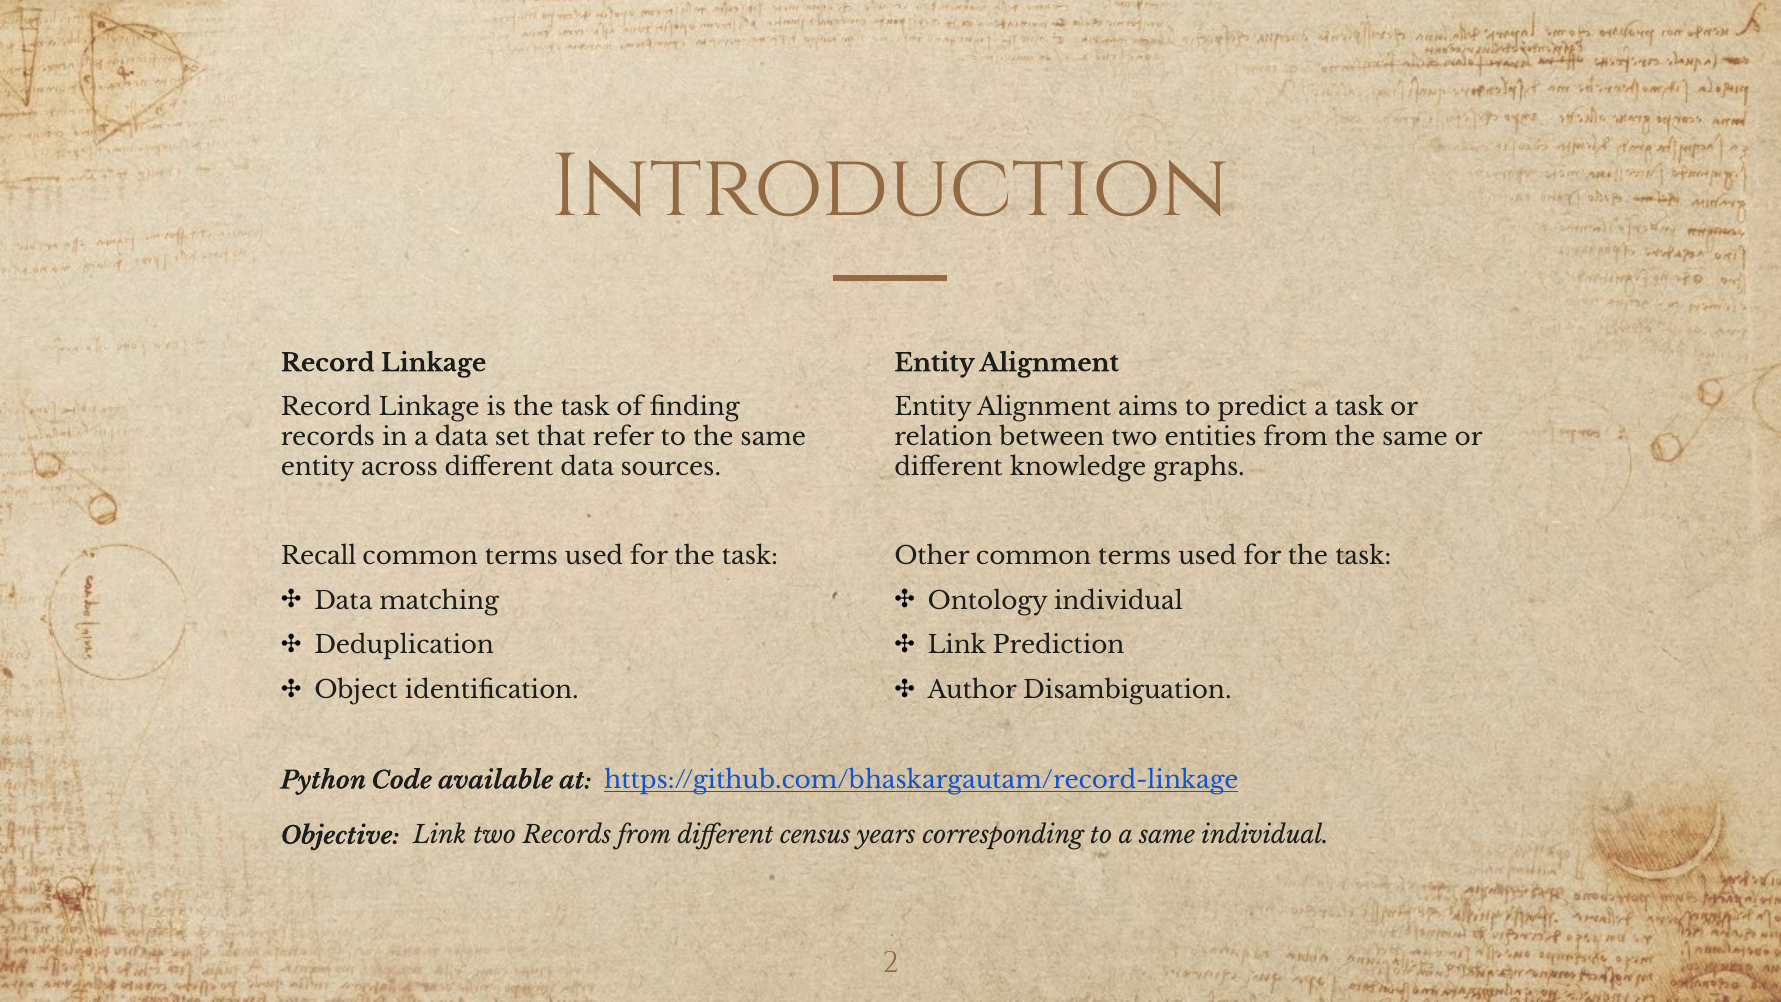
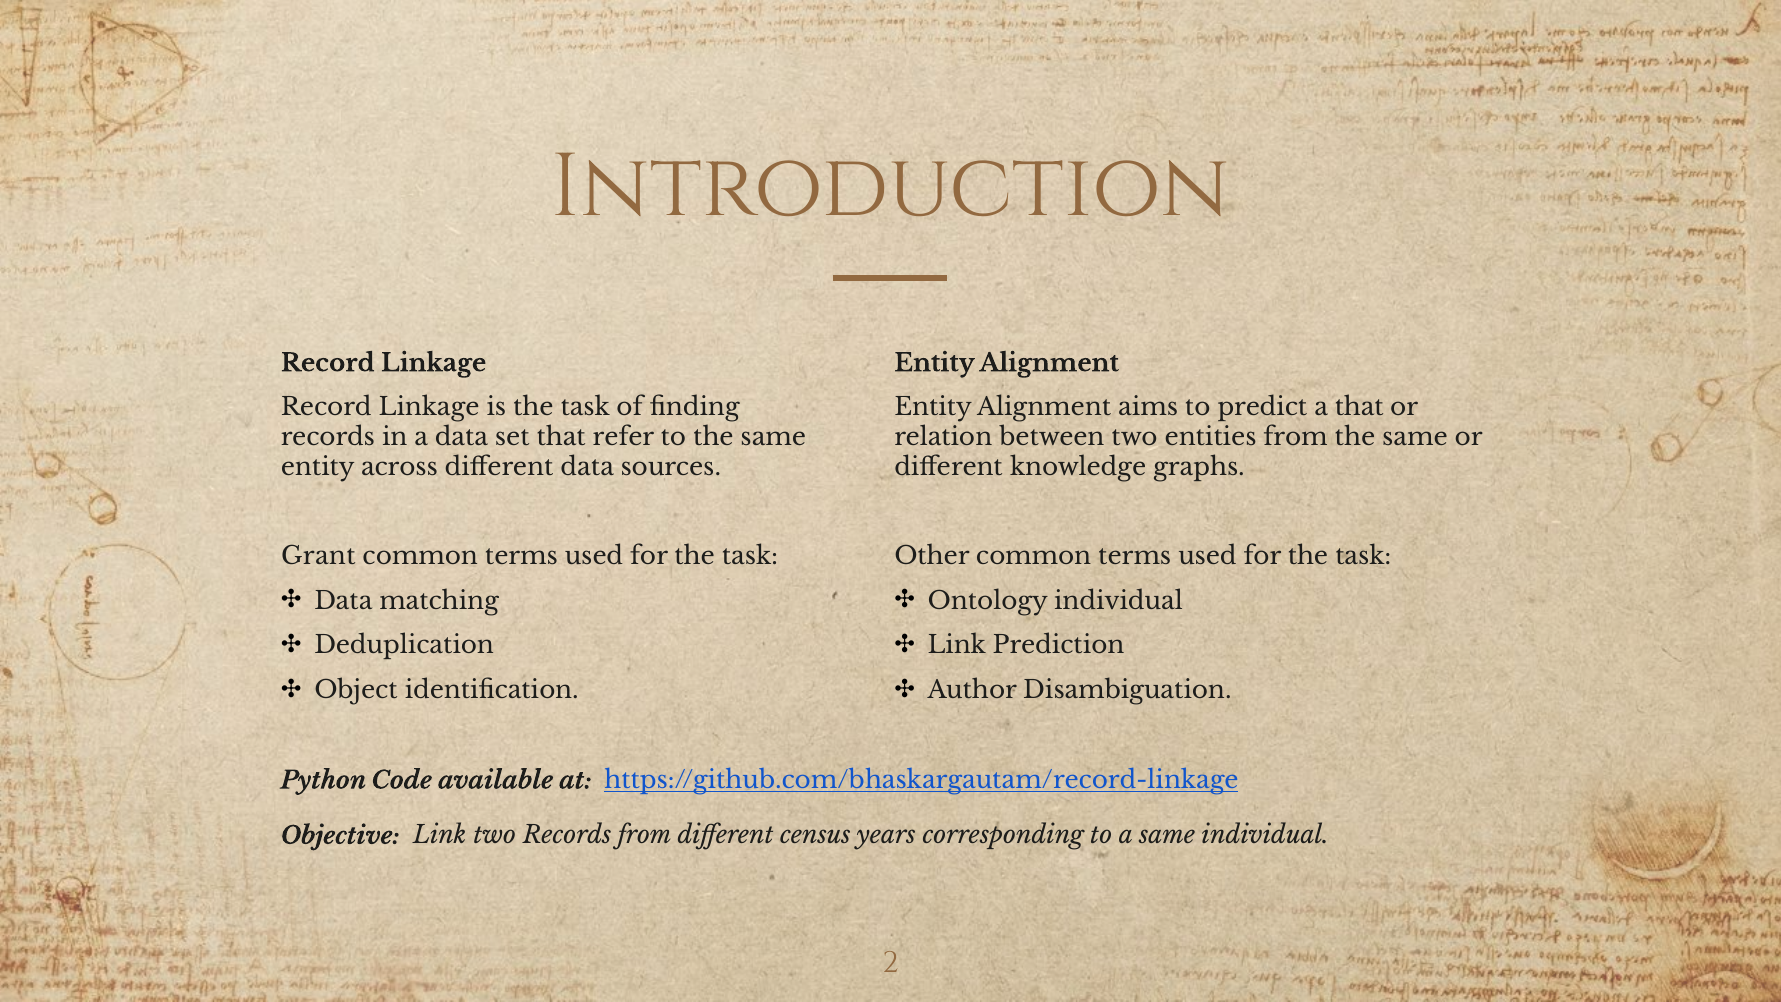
a task: task -> that (1359, 408)
Recall: Recall -> Grant (318, 556)
